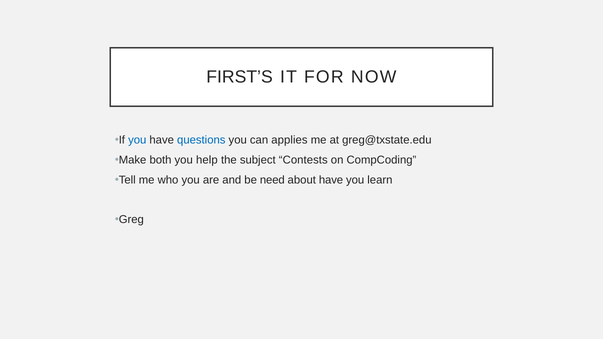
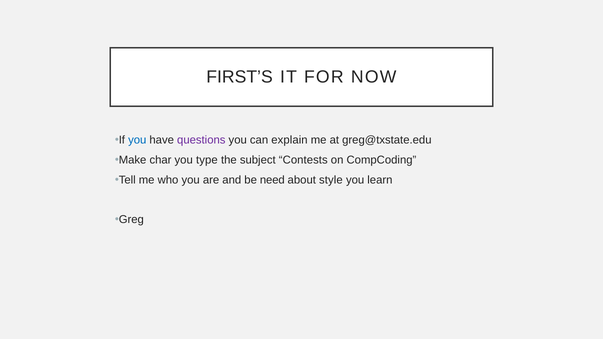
questions colour: blue -> purple (201, 140)
applies: applies -> explain (289, 140)
both: both -> char (160, 160)
help: help -> type (207, 160)
about have: have -> style (331, 180)
